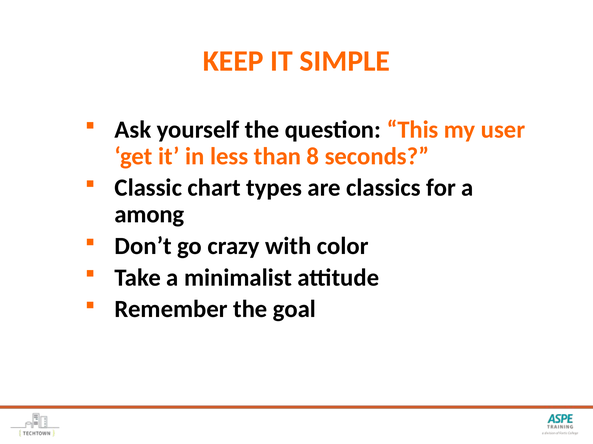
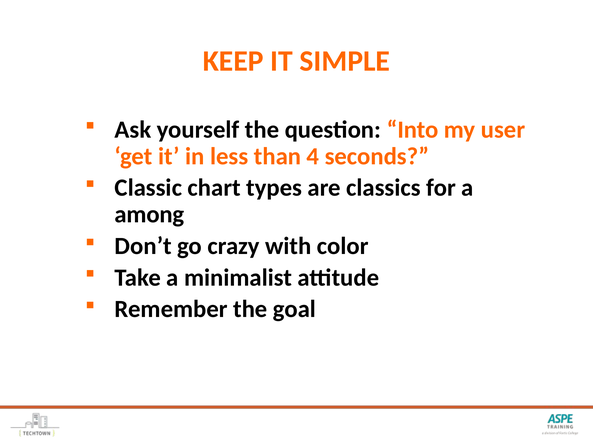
This: This -> Into (413, 130)
8: 8 -> 4 (313, 156)
